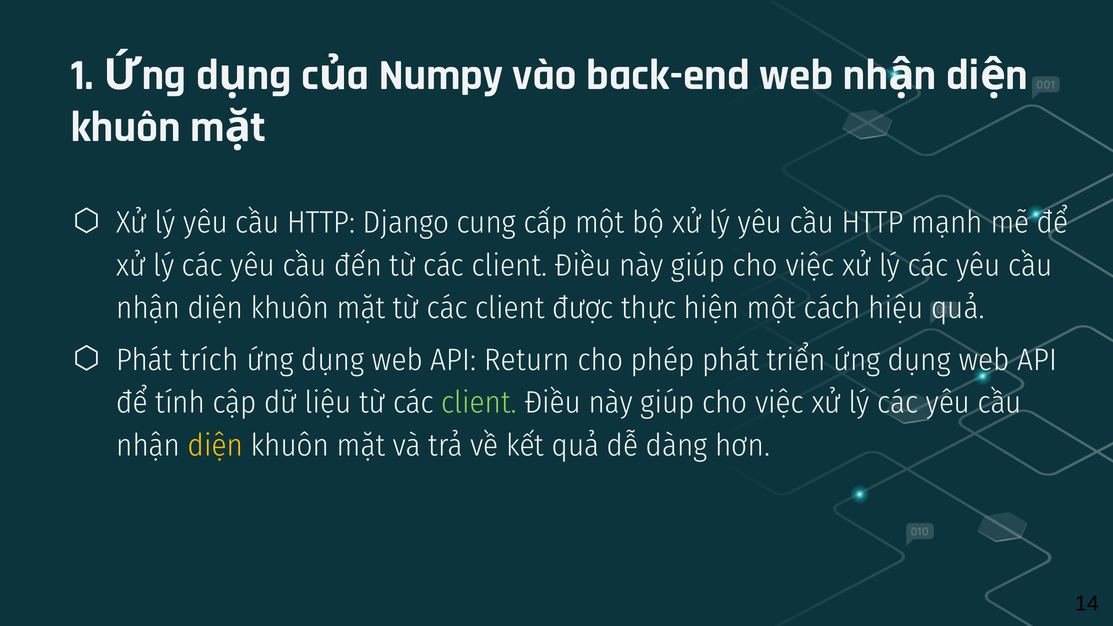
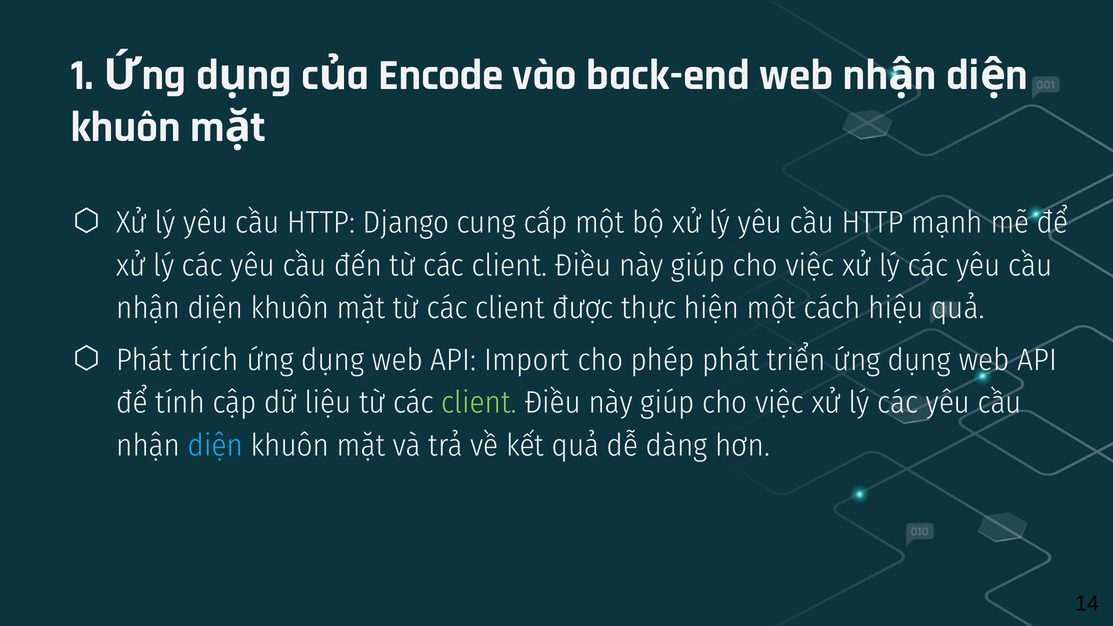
Numpy: Numpy -> Encode (441, 75)
Return: Return -> Import (527, 360)
diện colour: yellow -> light blue (215, 445)
